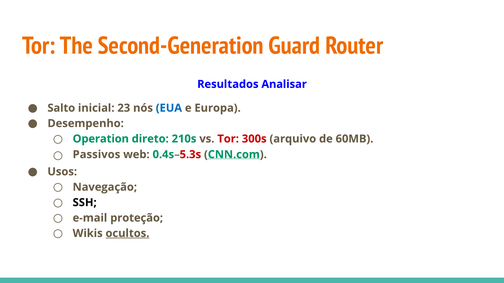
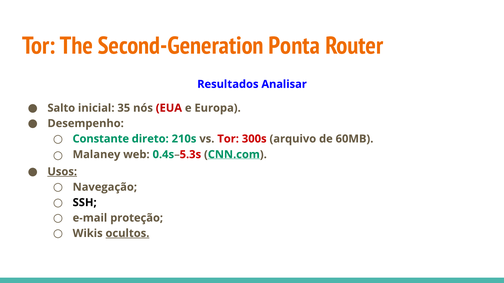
Guard: Guard -> Ponta (294, 46)
23: 23 -> 35 (124, 108)
EUA colour: blue -> red (169, 108)
Operation: Operation -> Constante (101, 139)
Passivos: Passivos -> Malaney (96, 155)
Usos underline: none -> present (62, 172)
